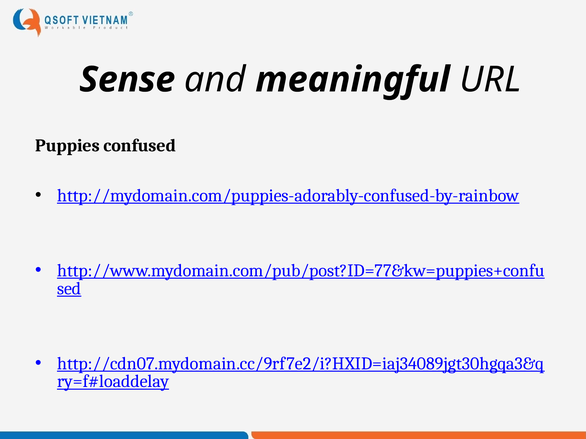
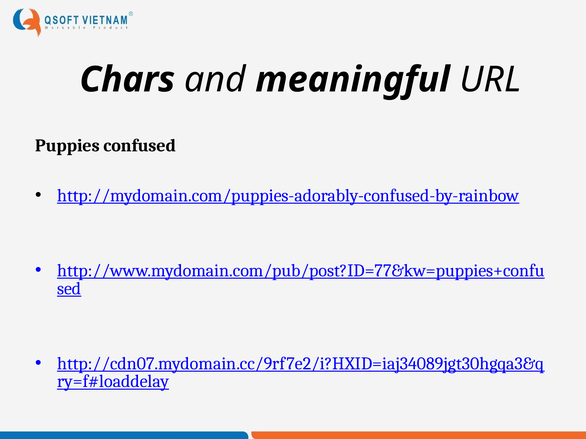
Sense: Sense -> Chars (127, 80)
